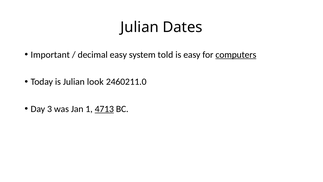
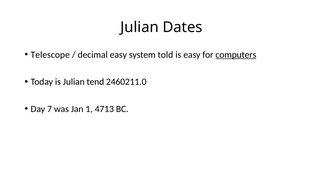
Important: Important -> Telescope (50, 55)
look: look -> tend (95, 82)
3: 3 -> 7 (50, 109)
4713 underline: present -> none (104, 109)
